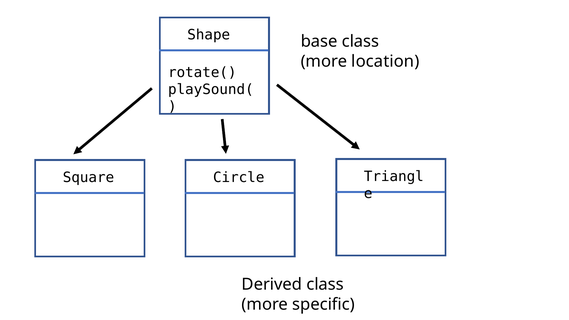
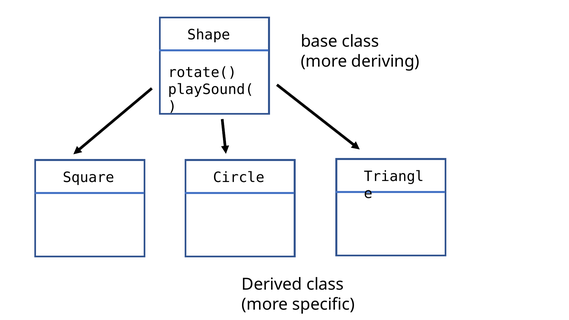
location: location -> deriving (385, 61)
